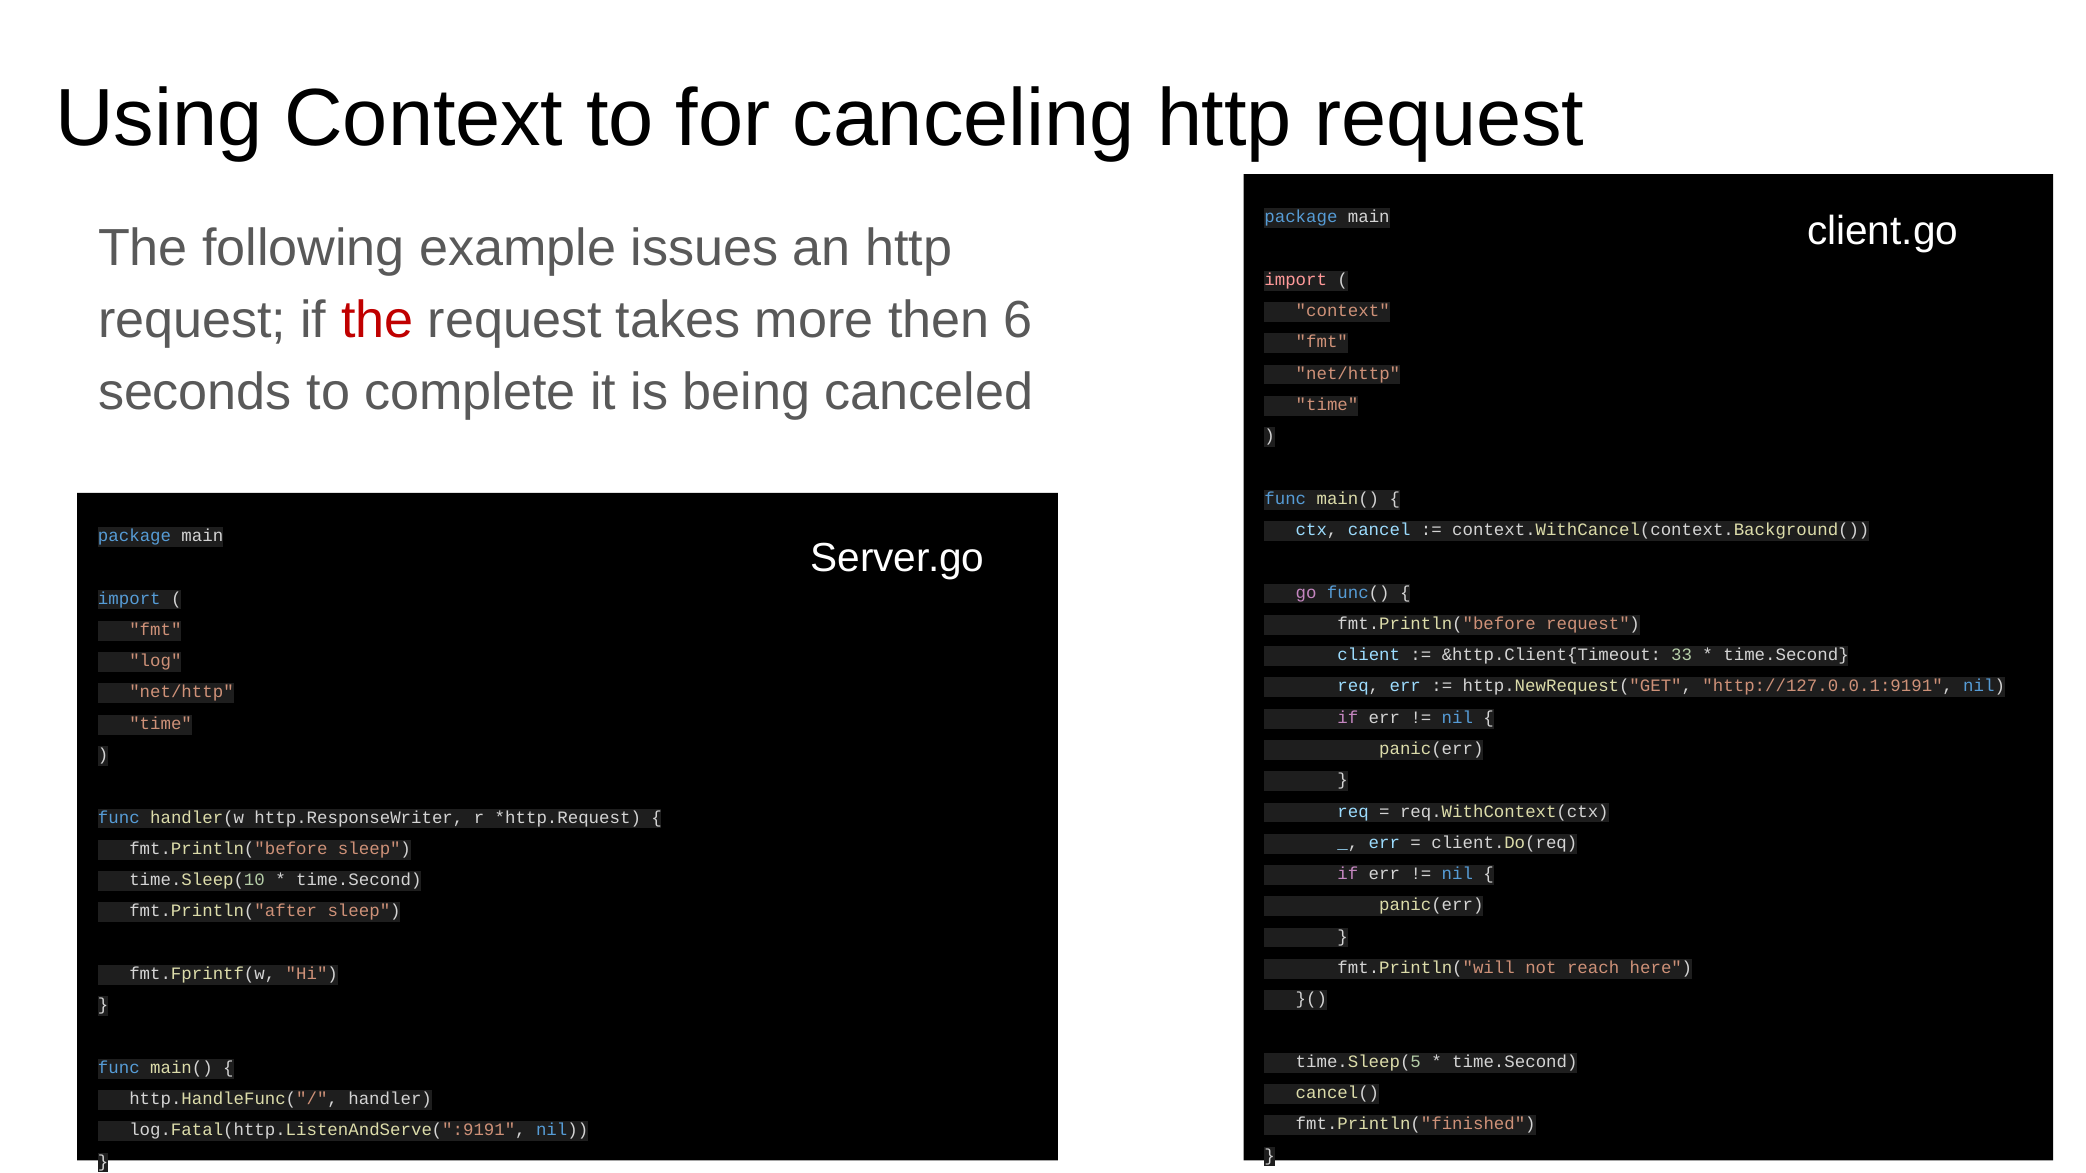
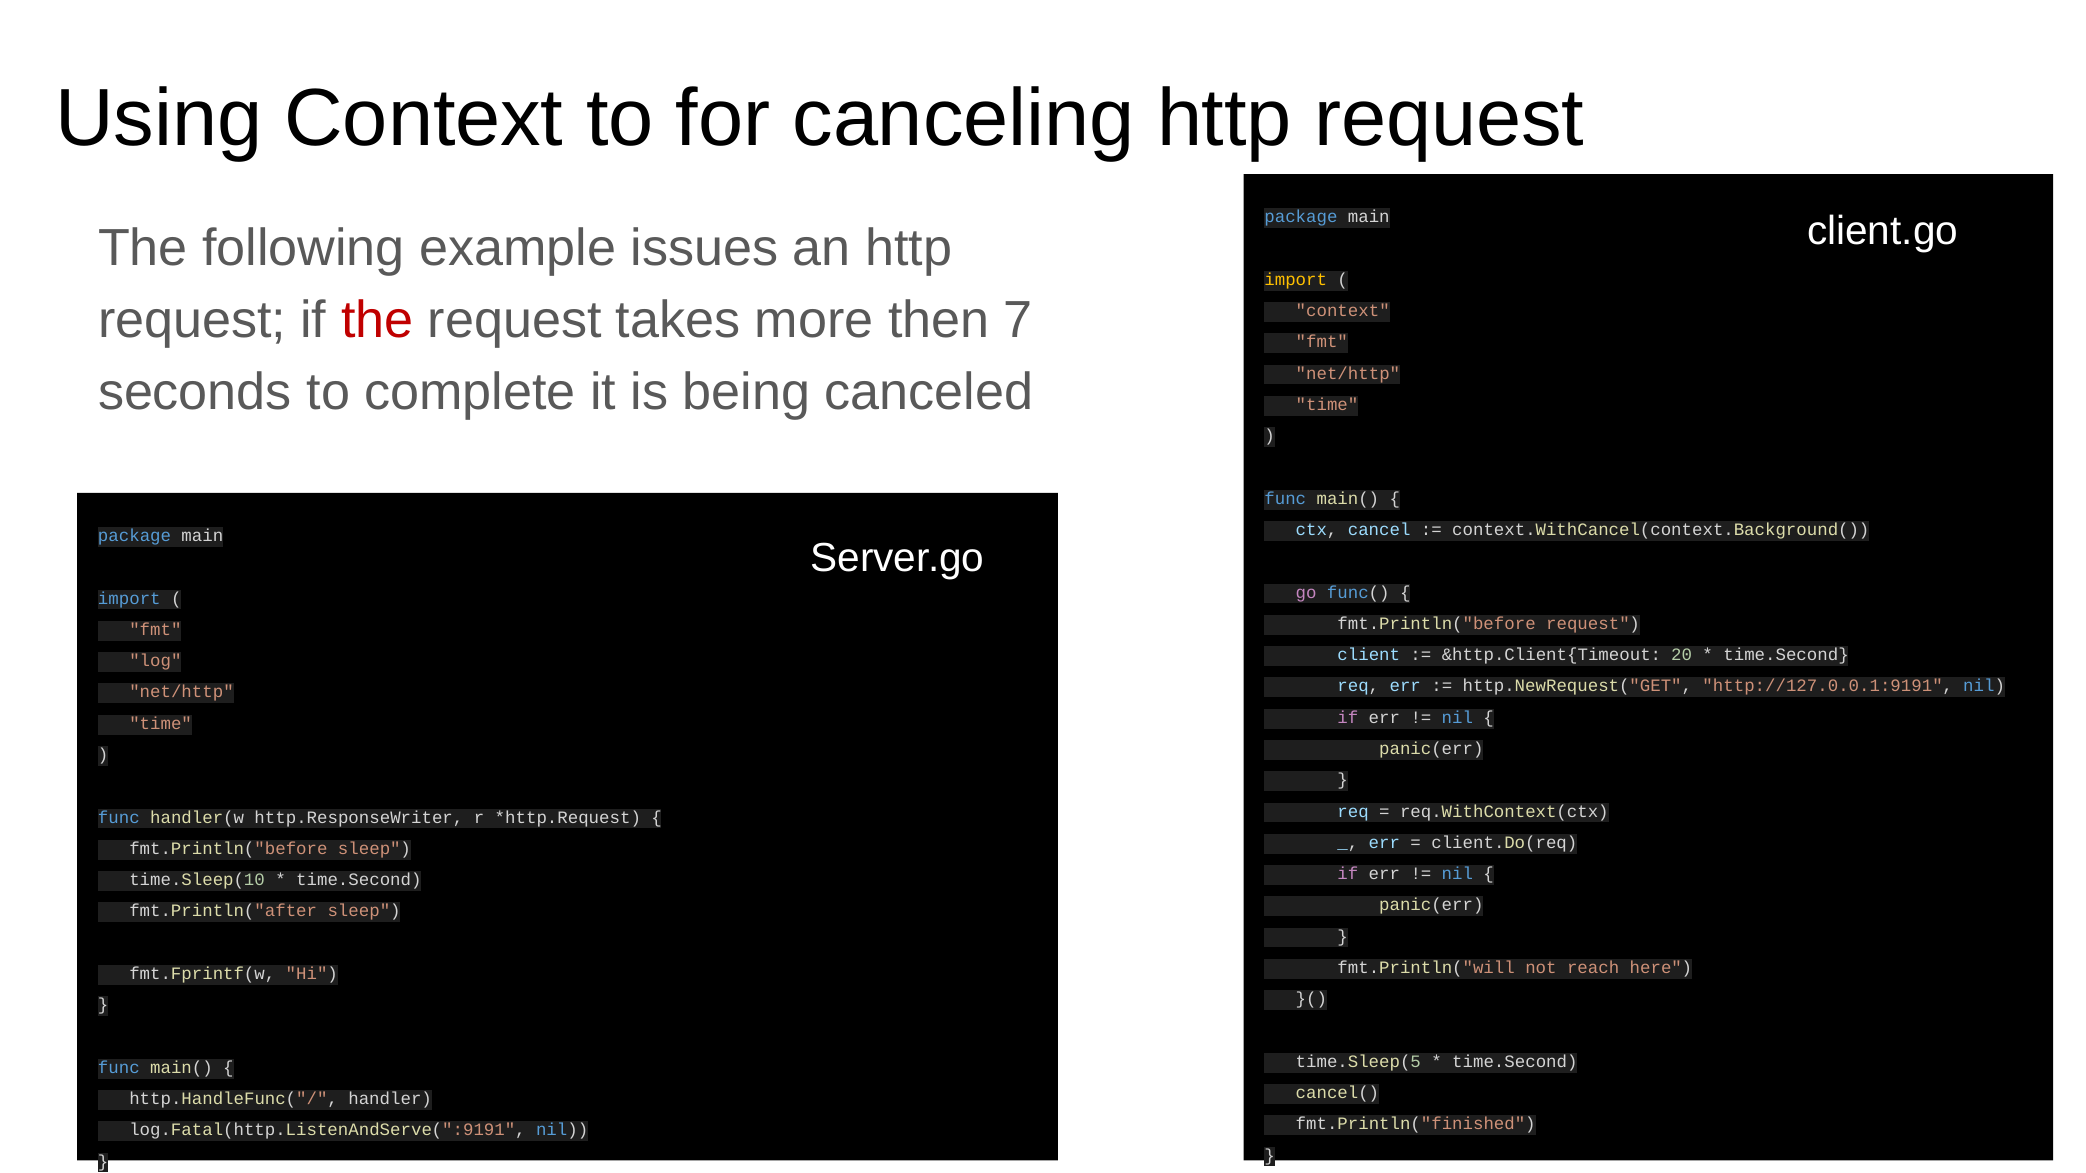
import colour: pink -> yellow (1296, 280)
6: 6 -> 7 (1018, 320)
33: 33 -> 20 (1682, 655)
